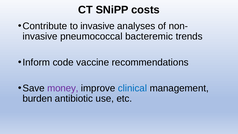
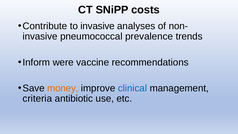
bacteremic: bacteremic -> prevalence (149, 36)
code: code -> were (63, 62)
money colour: purple -> orange (63, 88)
burden: burden -> criteria (37, 99)
